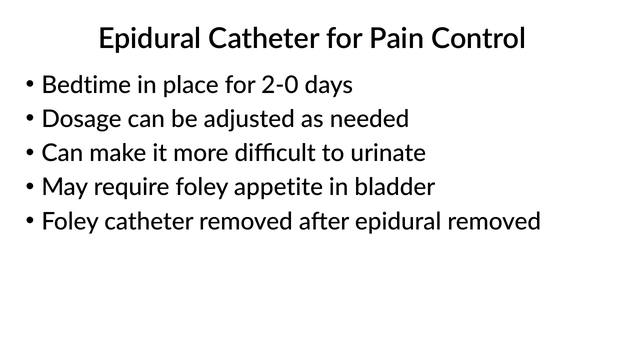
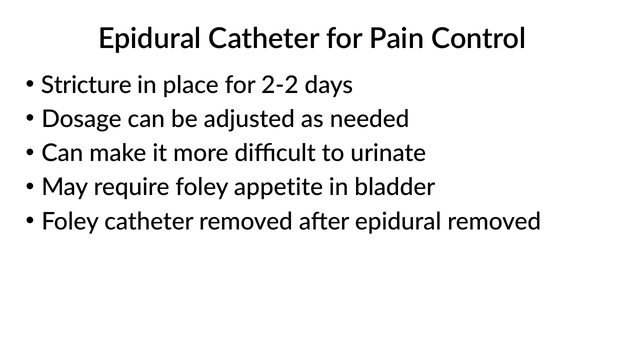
Bedtime: Bedtime -> Stricture (86, 85)
2-0: 2-0 -> 2-2 (280, 85)
